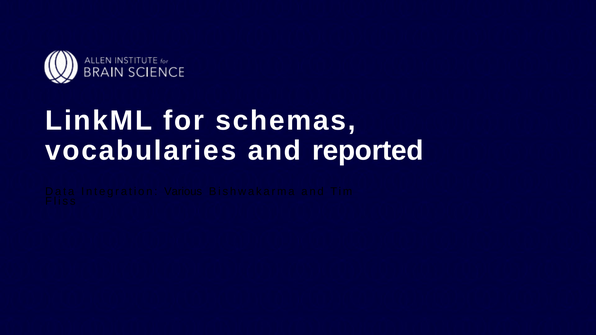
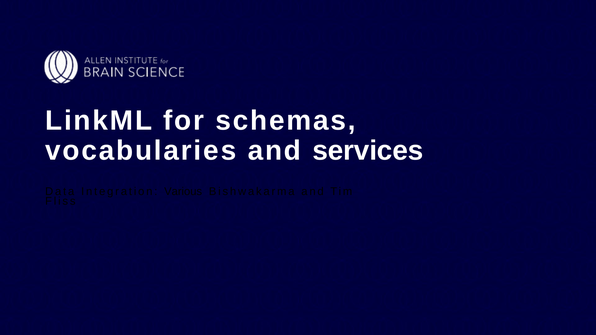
reported: reported -> services (368, 151)
